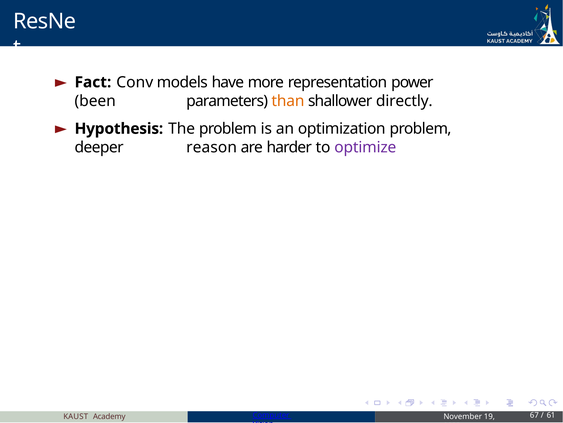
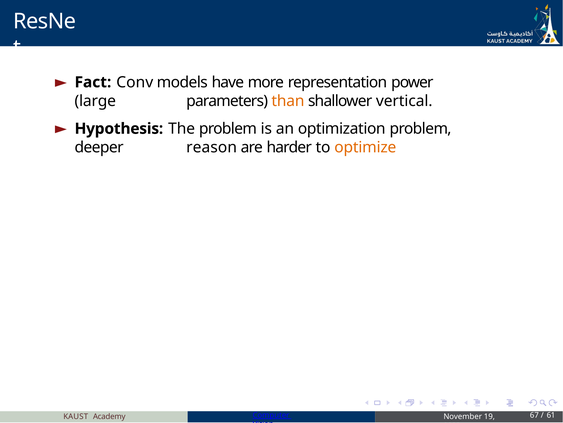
been: been -> large (95, 101)
directly: directly -> vertical (404, 101)
optimize colour: purple -> orange (365, 147)
